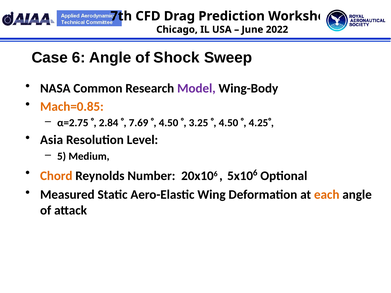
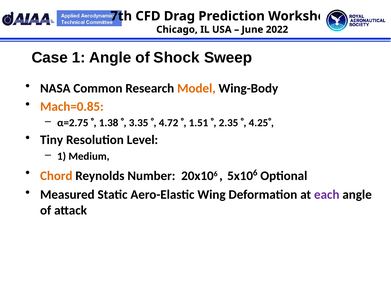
Case 6: 6 -> 1 (79, 58)
Model colour: purple -> orange (196, 88)
2.84: 2.84 -> 1.38 (109, 123)
7.69: 7.69 -> 3.35 (139, 123)
4.50: 4.50 -> 4.72 (169, 123)
3.25: 3.25 -> 1.51 (199, 123)
4.50: 4.50 -> 2.35 (228, 123)
Asia: Asia -> Tiny (52, 140)
5: 5 -> 1 (62, 156)
each colour: orange -> purple (327, 195)
